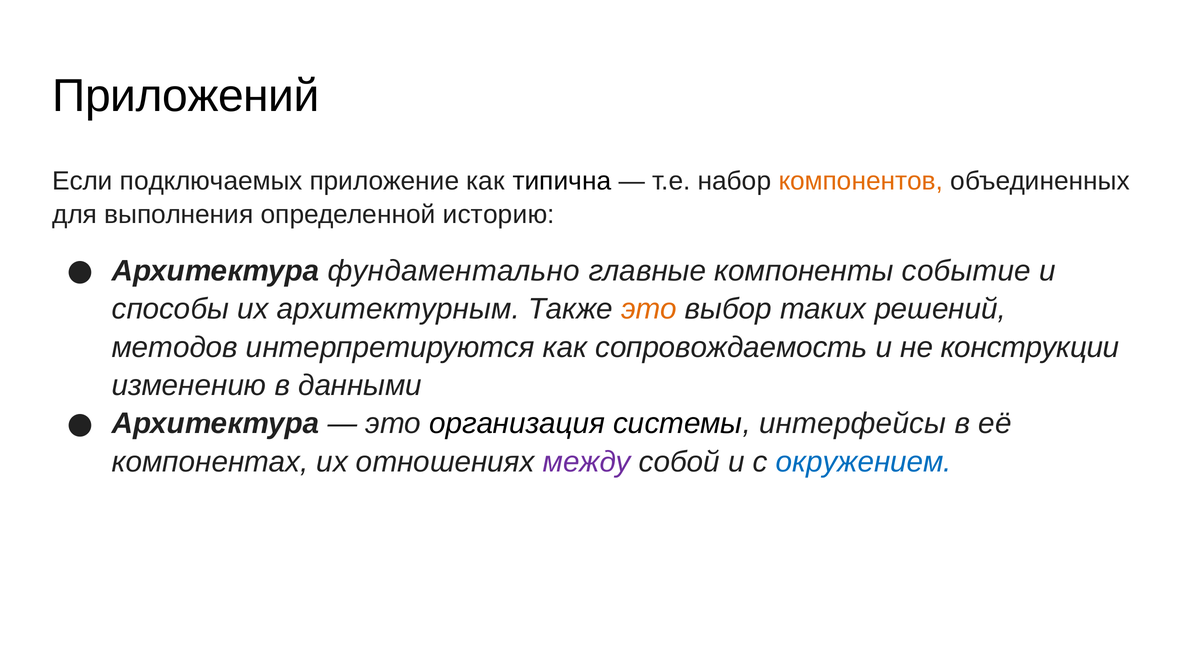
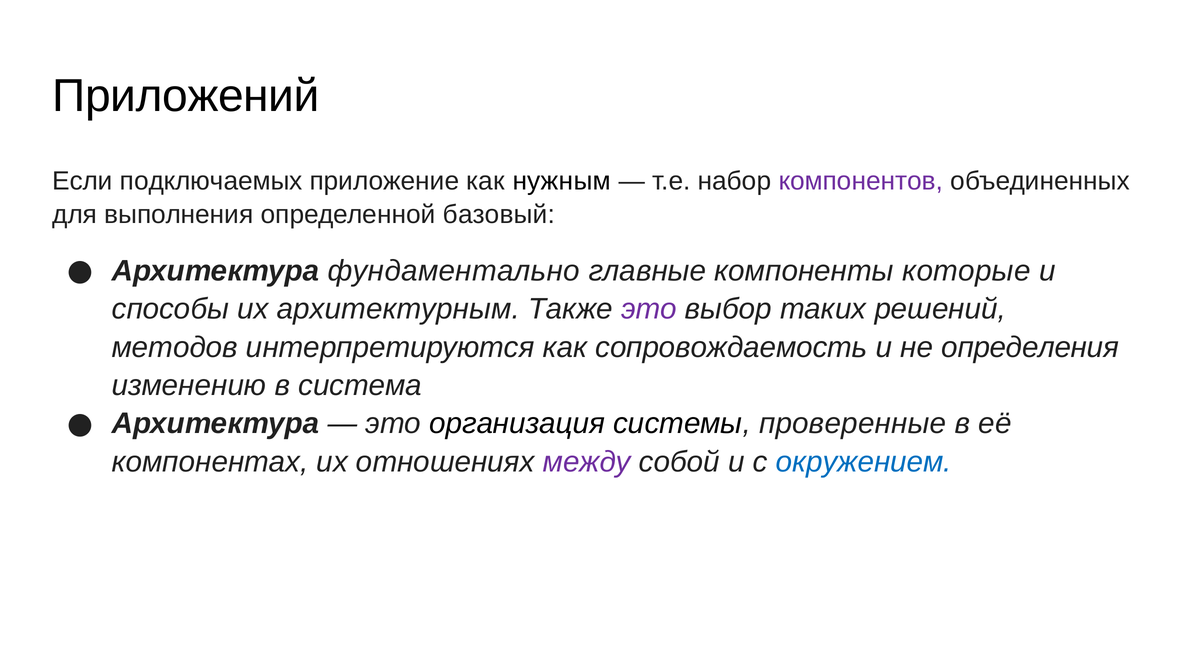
типична: типична -> нужным (562, 181)
компонентов colour: orange -> purple (861, 181)
историю: историю -> базовый (499, 215)
событие: событие -> которые (966, 271)
это colour: orange -> purple (649, 309)
конструкции: конструкции -> определения (1030, 347)
данными: данными -> система (360, 385)
интерфейсы: интерфейсы -> проверенные (853, 423)
